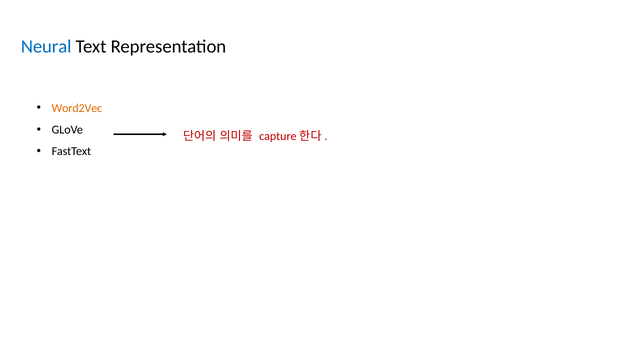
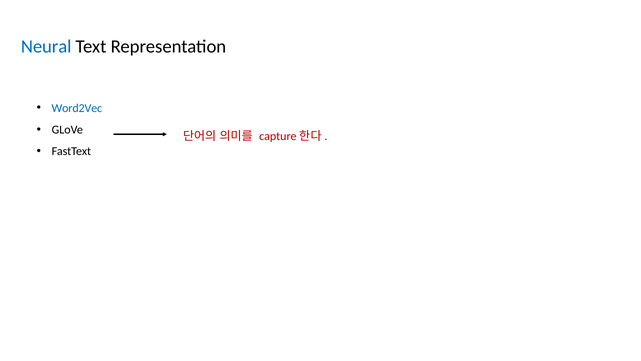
Word2Vec colour: orange -> blue (77, 108)
